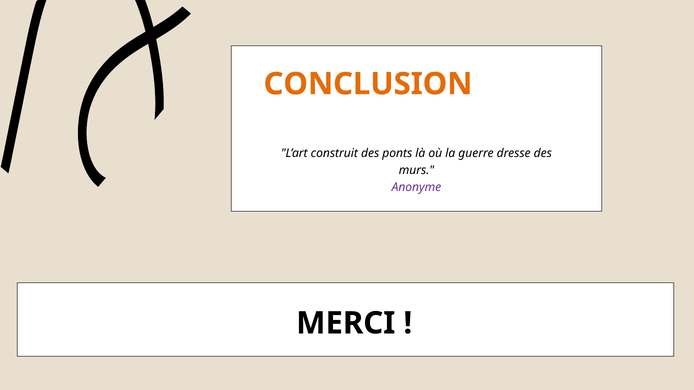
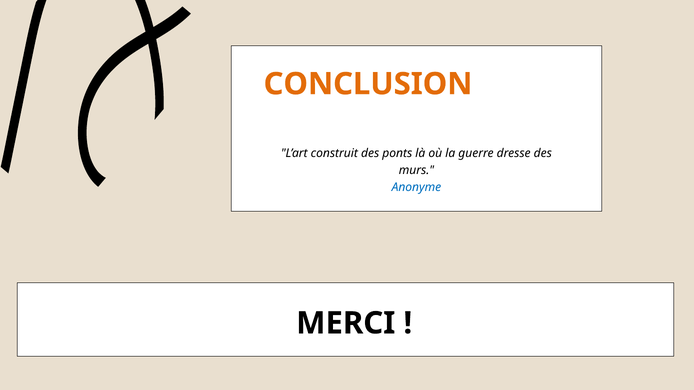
Anonyme colour: purple -> blue (416, 187)
